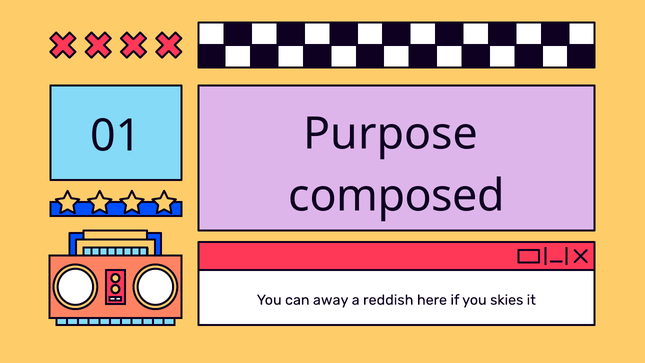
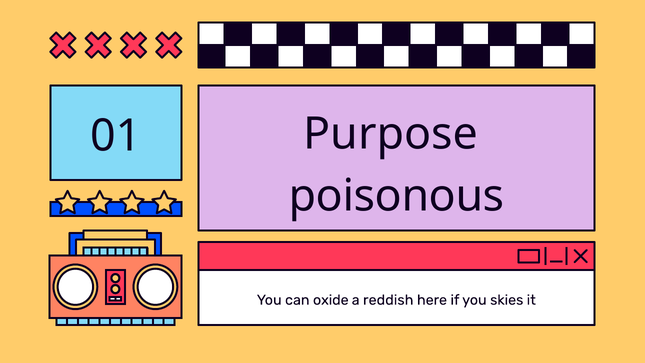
composed: composed -> poisonous (397, 196)
away: away -> oxide (331, 300)
